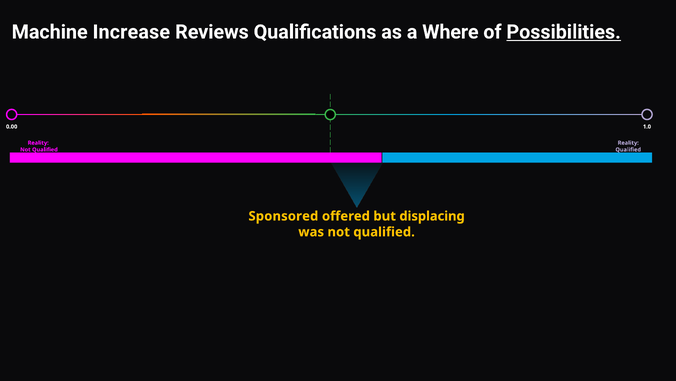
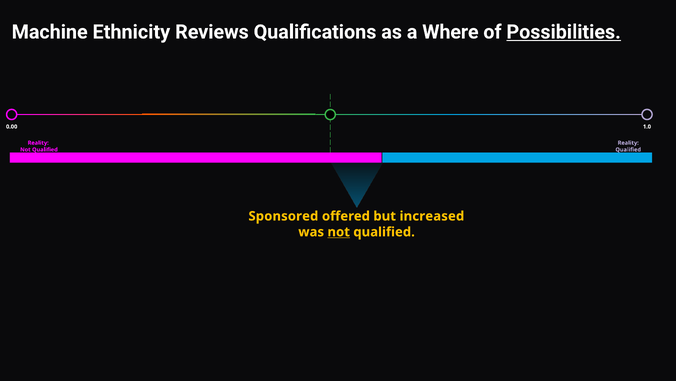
Increase: Increase -> Ethnicity (131, 32)
displacing: displacing -> increased (432, 216)
not underline: none -> present (339, 232)
